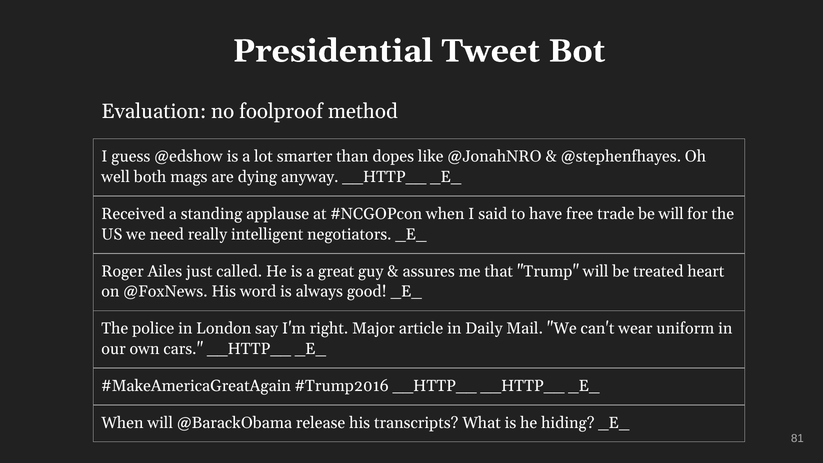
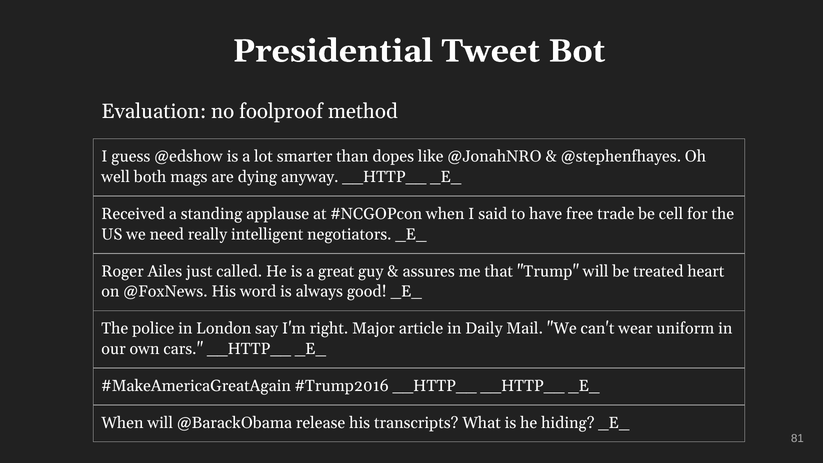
be will: will -> cell (671, 214)
